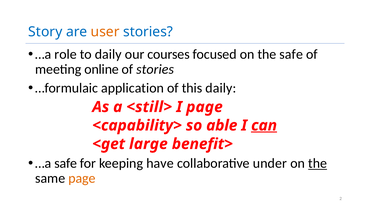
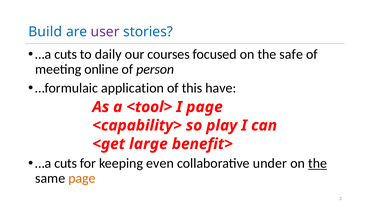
Story: Story -> Build (45, 32)
user colour: orange -> purple (105, 32)
role: role -> cuts (66, 54)
of stories: stories -> person (155, 69)
this daily: daily -> have (221, 88)
<still>: <still> -> <tool> (149, 107)
able: able -> play (222, 126)
can underline: present -> none (264, 126)
safe: safe -> cuts (66, 164)
have: have -> even (160, 164)
